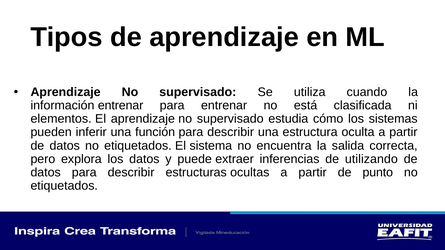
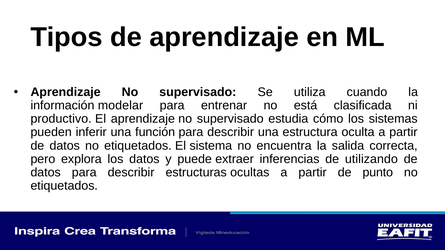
información entrenar: entrenar -> modelar (120, 106)
elementos: elementos -> productivo (61, 119)
